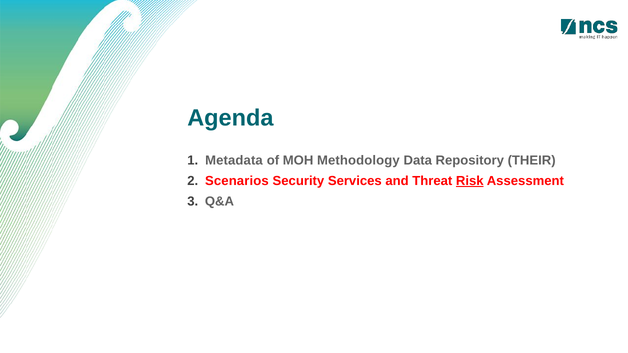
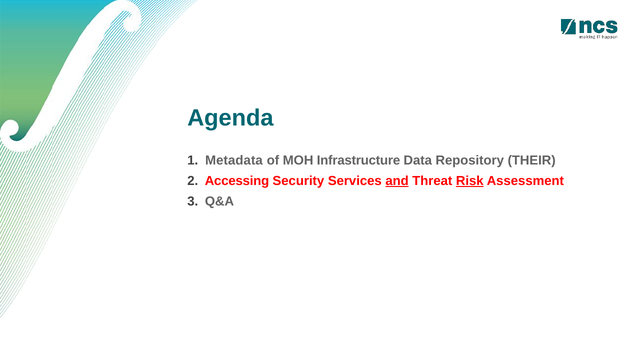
Methodology: Methodology -> Infrastructure (359, 160)
Scenarios: Scenarios -> Accessing (237, 181)
and underline: none -> present (397, 181)
